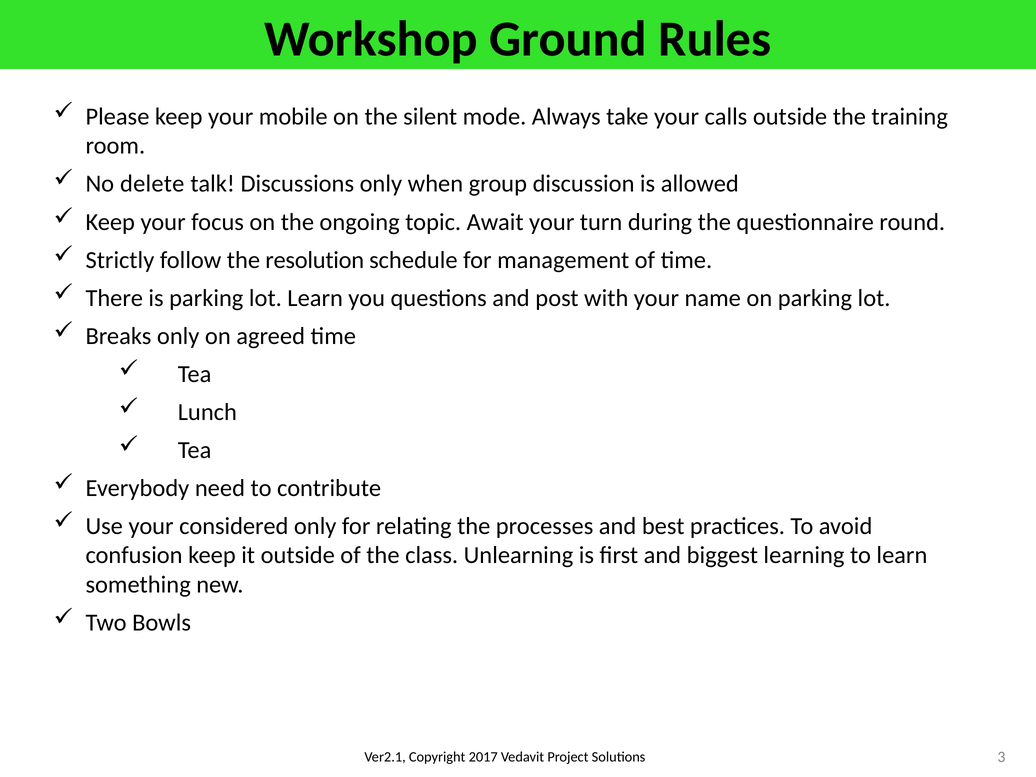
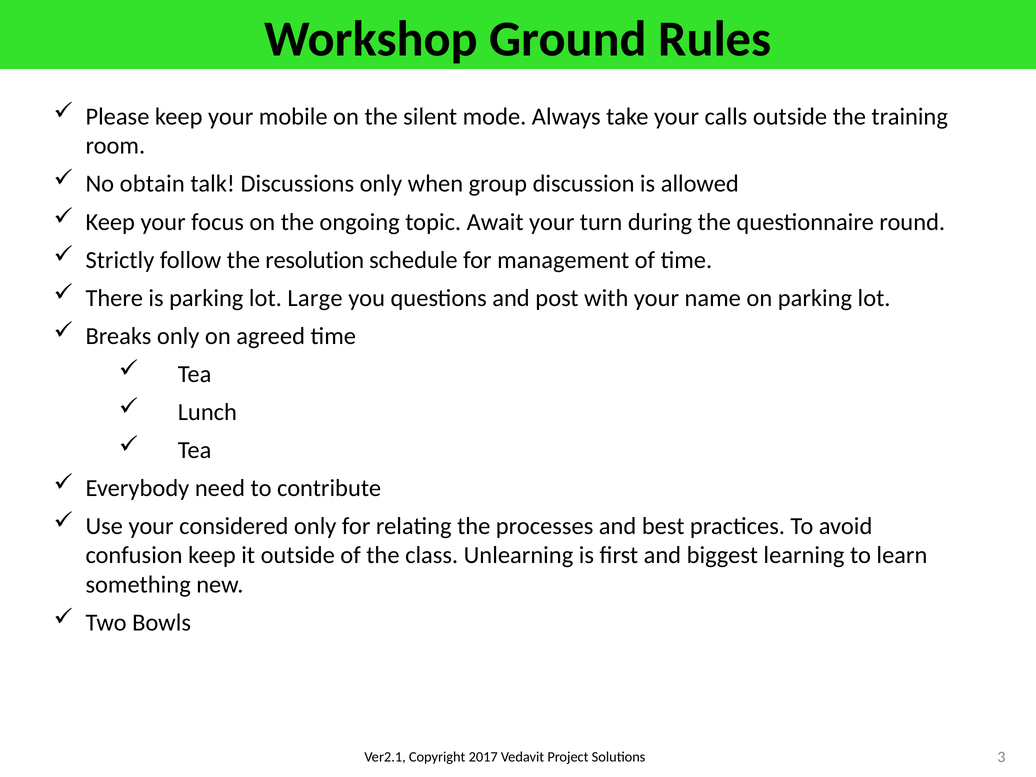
delete: delete -> obtain (152, 184)
lot Learn: Learn -> Large (315, 298)
